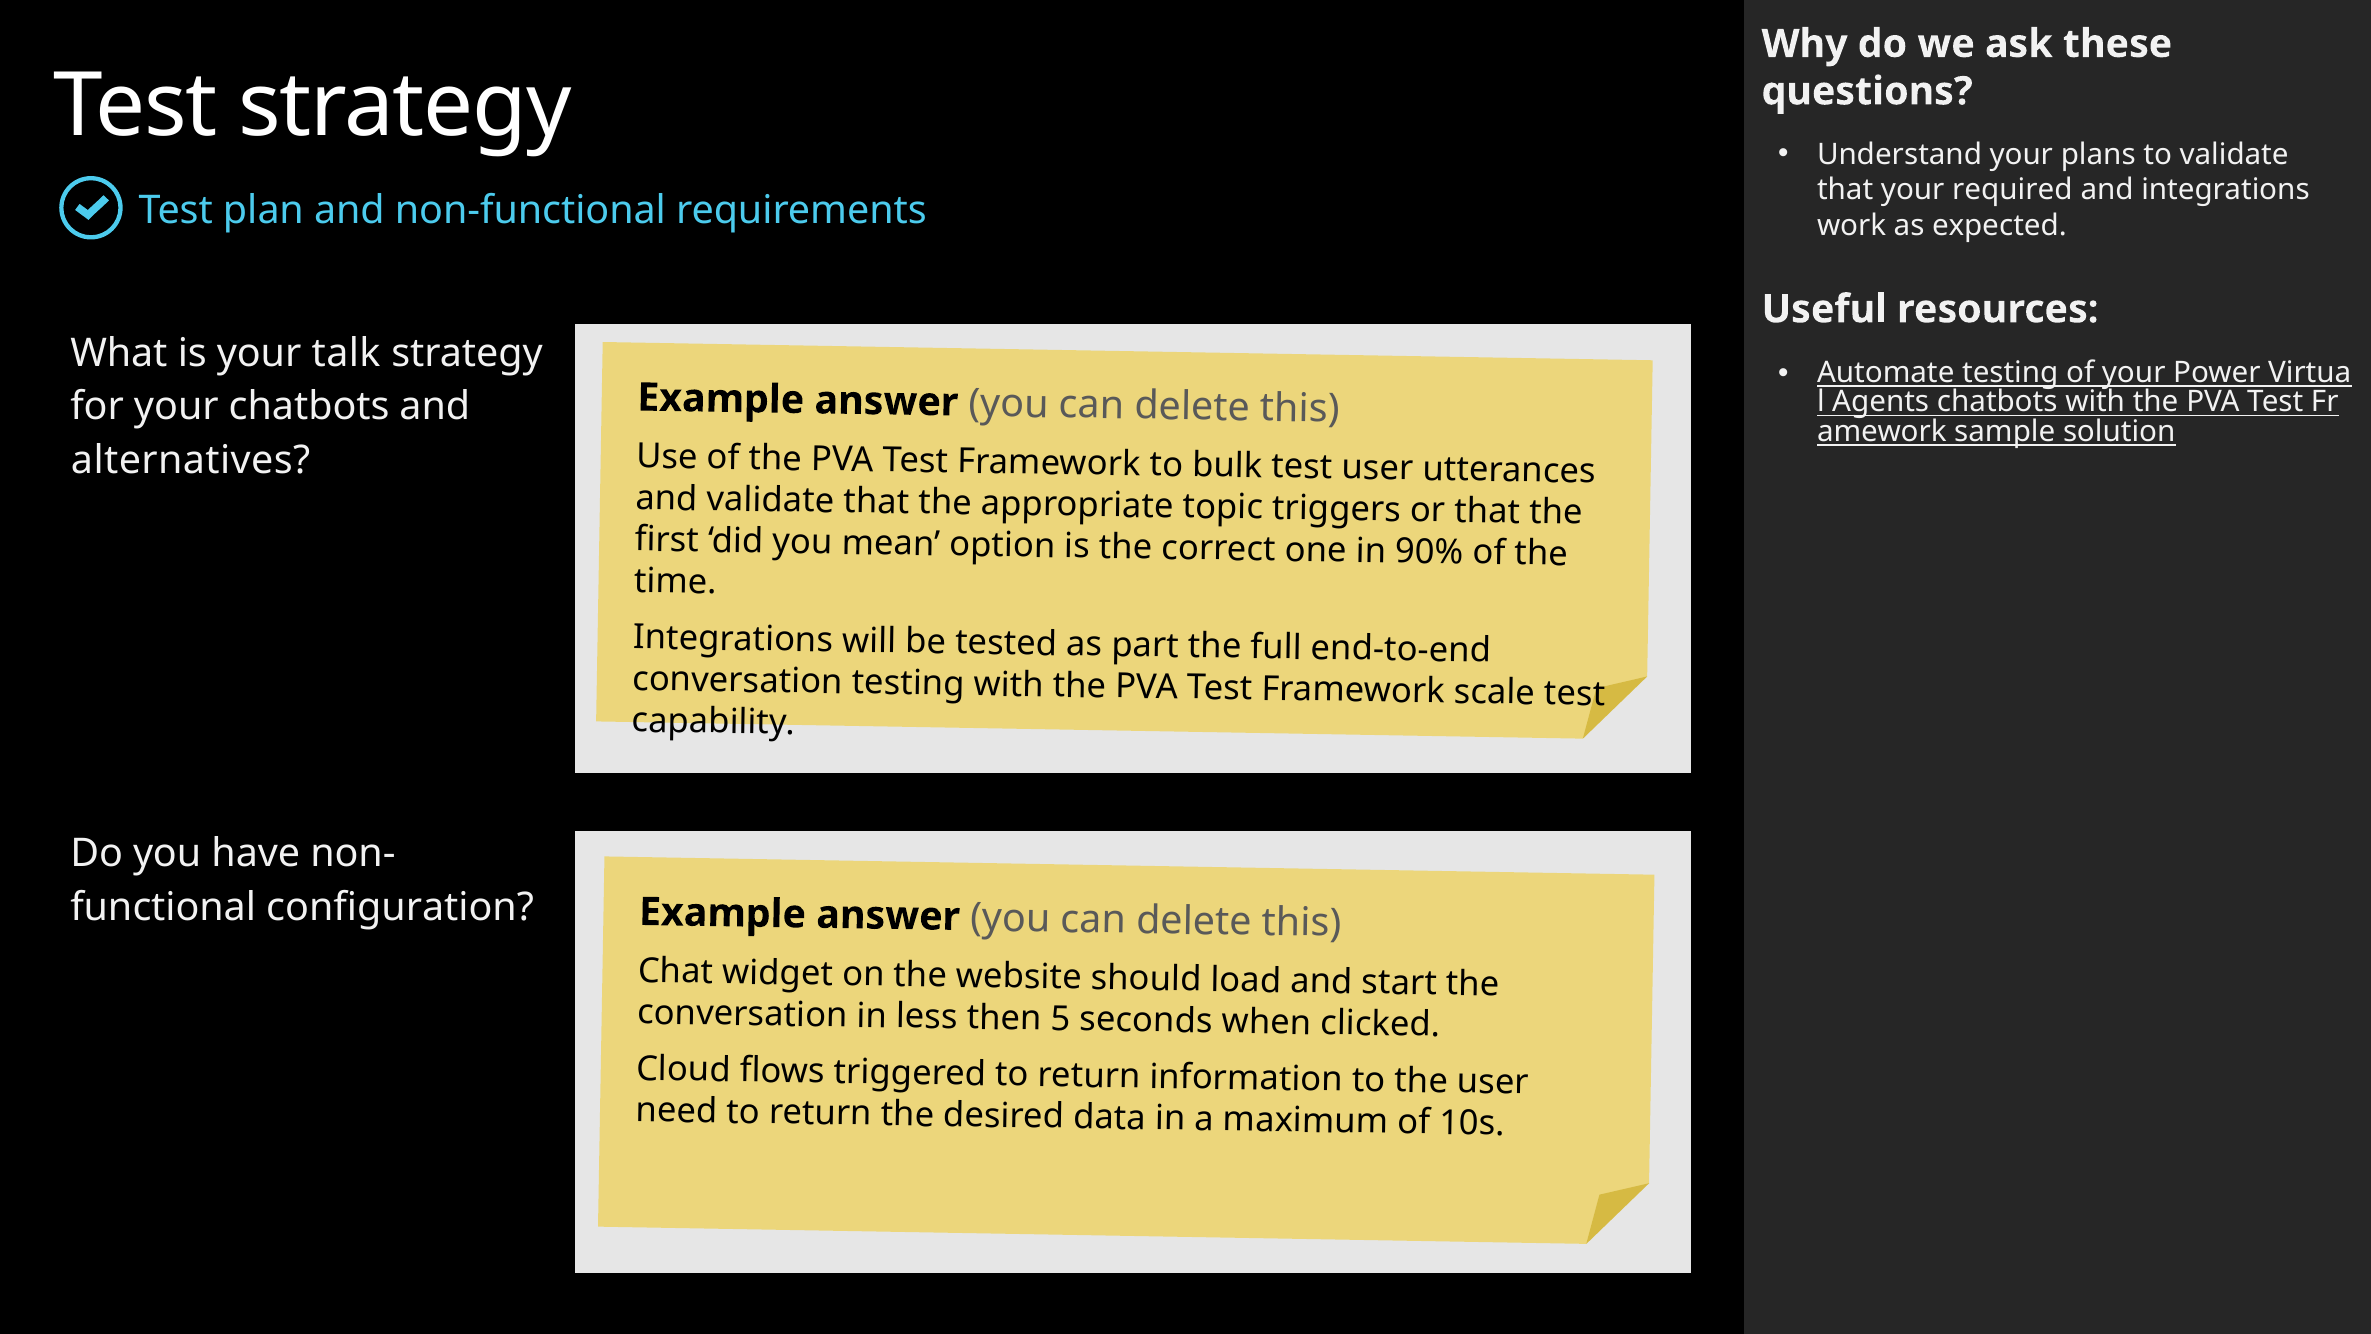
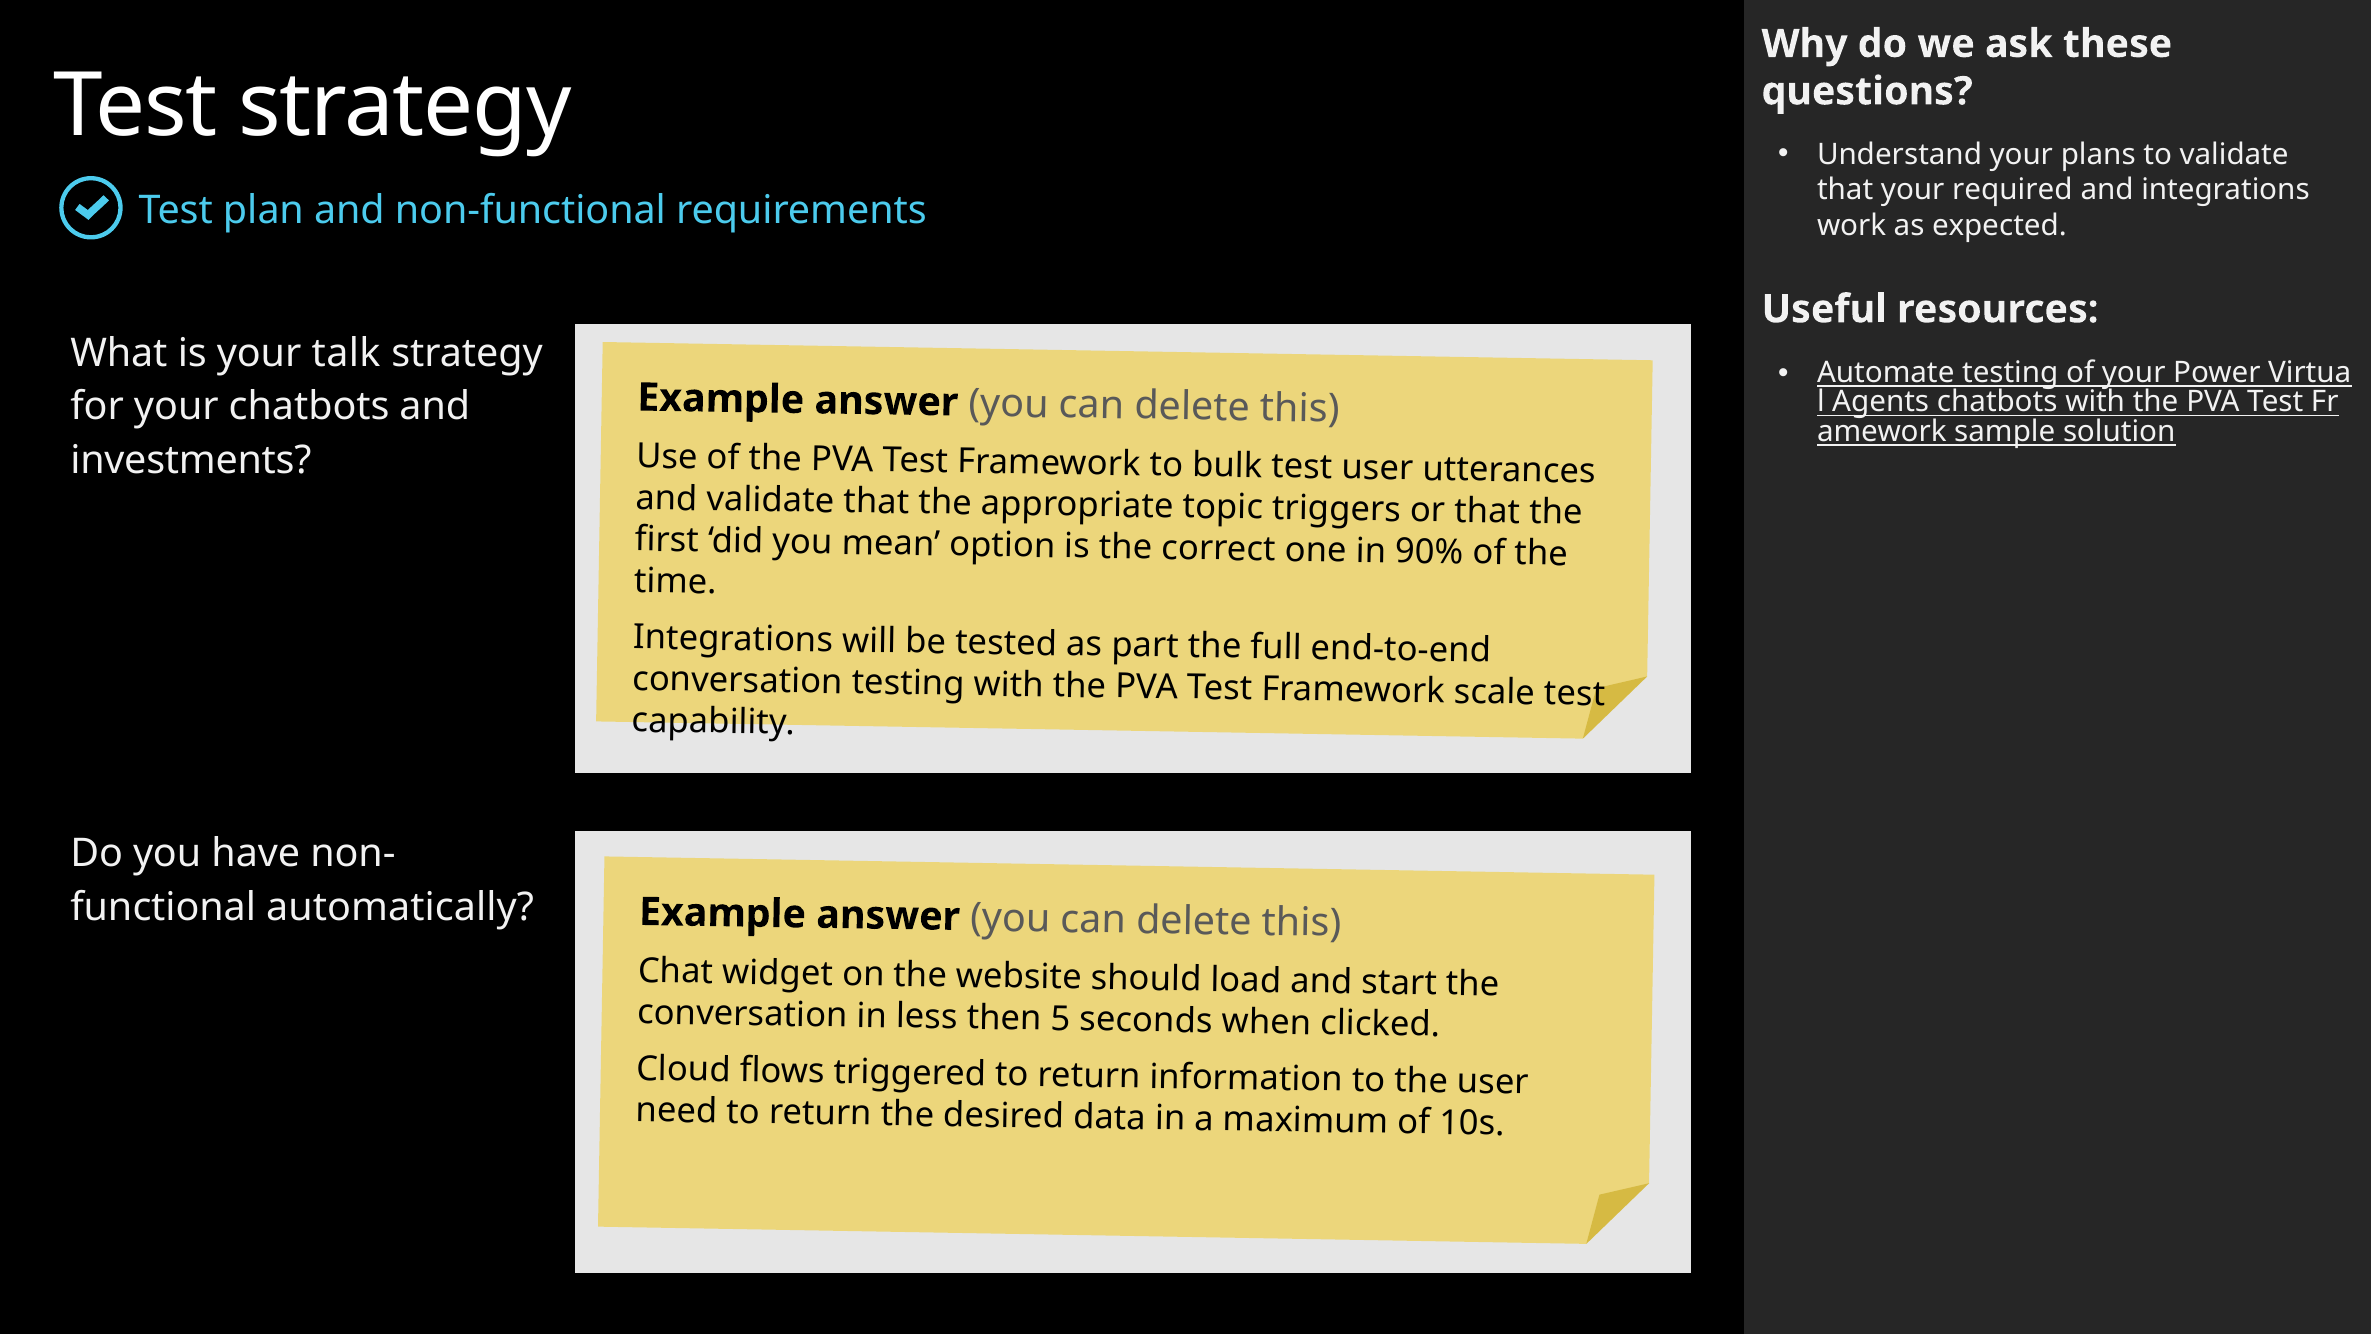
alternatives: alternatives -> investments (191, 460)
configuration: configuration -> automatically (400, 907)
